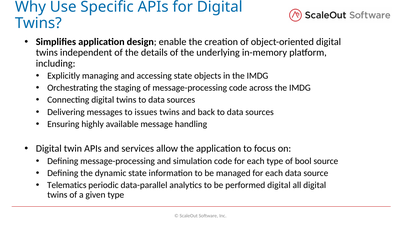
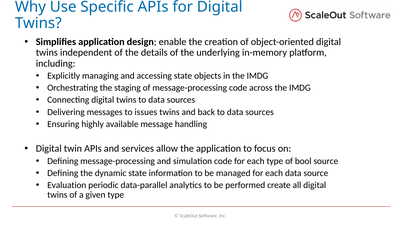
Telematics: Telematics -> Evaluation (67, 185)
performed digital: digital -> create (279, 185)
